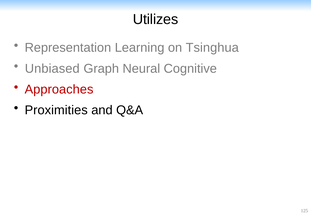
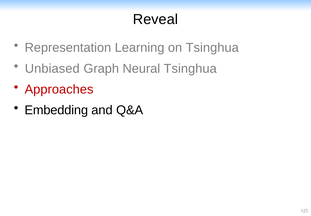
Utilizes: Utilizes -> Reveal (155, 19)
Neural Cognitive: Cognitive -> Tsinghua (190, 68)
Proximities: Proximities -> Embedding (56, 110)
